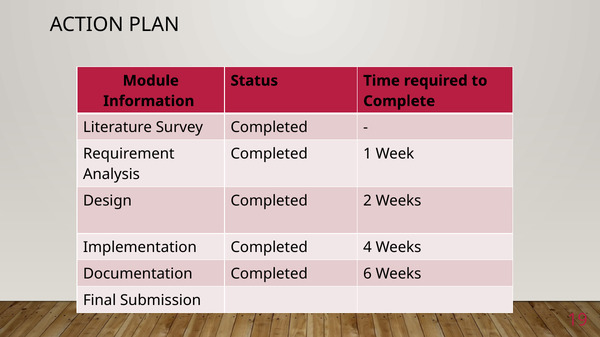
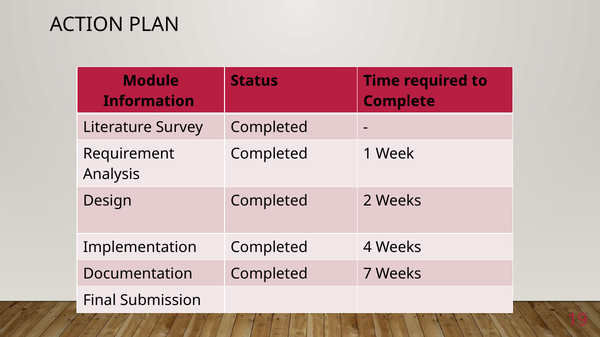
6: 6 -> 7 (368, 274)
